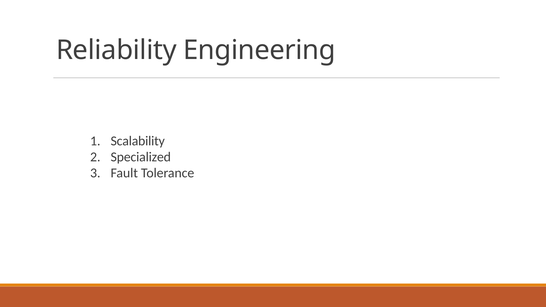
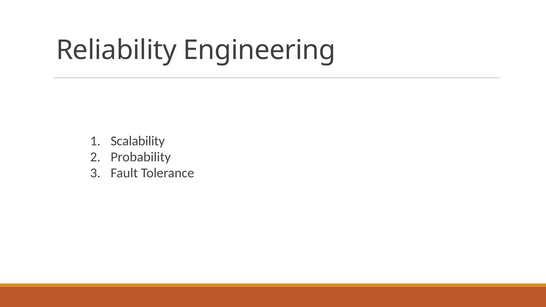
Specialized: Specialized -> Probability (141, 157)
